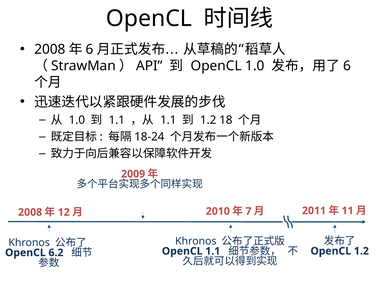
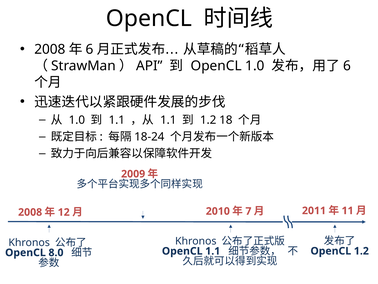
6.2: 6.2 -> 8.0 (56, 252)
